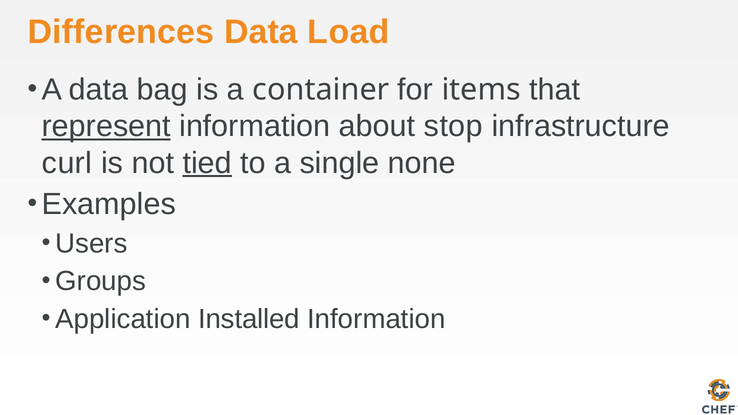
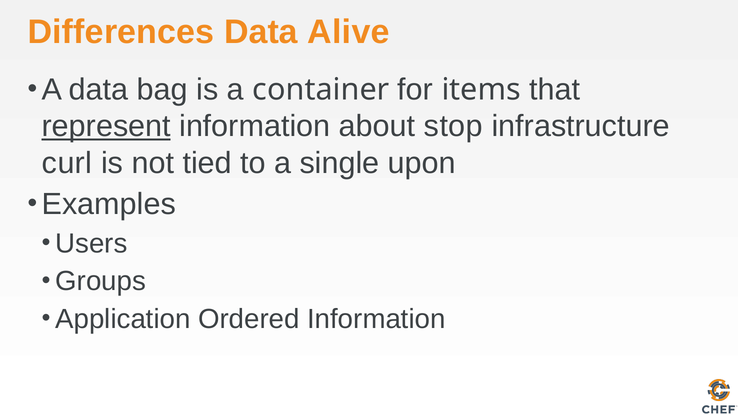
Load: Load -> Alive (349, 32)
tied underline: present -> none (207, 163)
none: none -> upon (422, 163)
Installed: Installed -> Ordered (249, 319)
